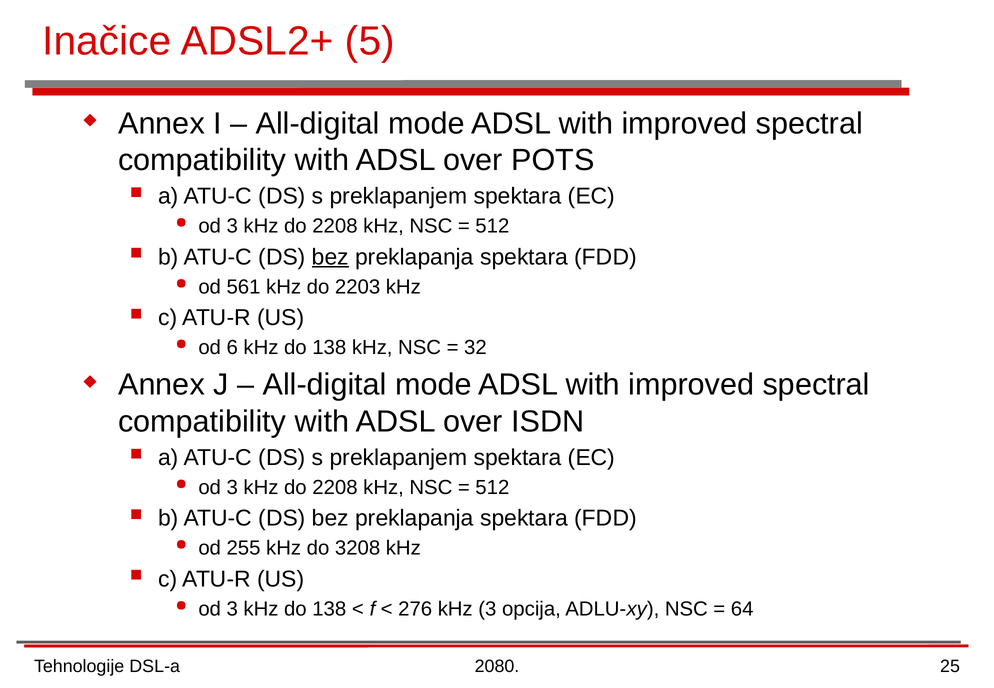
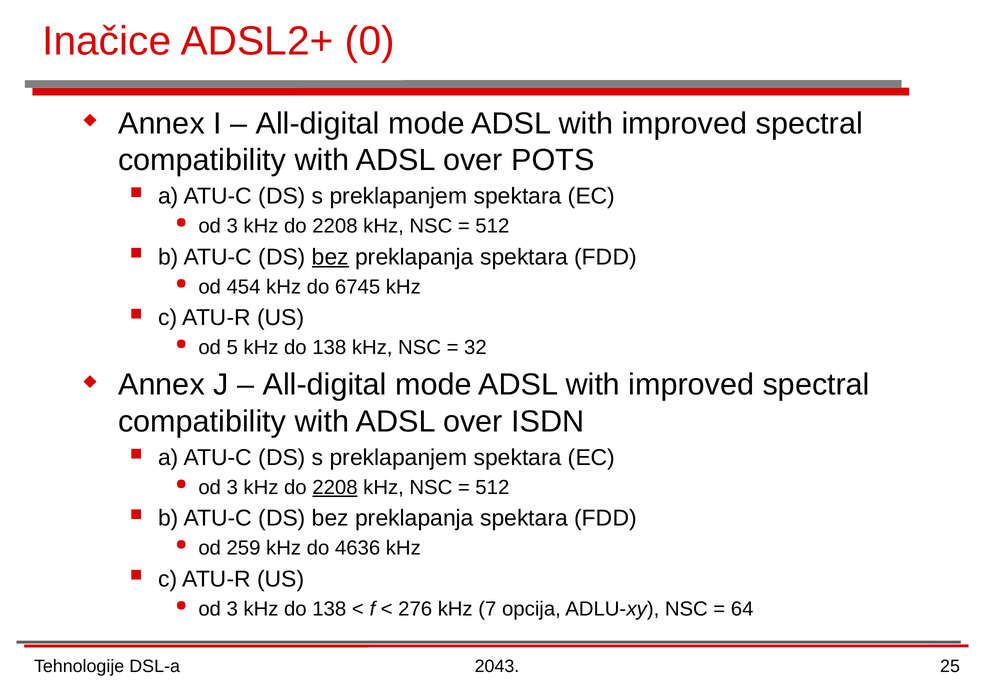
5: 5 -> 0 (370, 41)
561: 561 -> 454 (243, 287)
2203: 2203 -> 6745 (358, 287)
6: 6 -> 5 (232, 348)
2208 underline: none -> present (335, 488)
255: 255 -> 259 (243, 548)
3208: 3208 -> 4636 (358, 548)
kHz 3: 3 -> 7 (487, 609)
2080: 2080 -> 2043 (497, 666)
